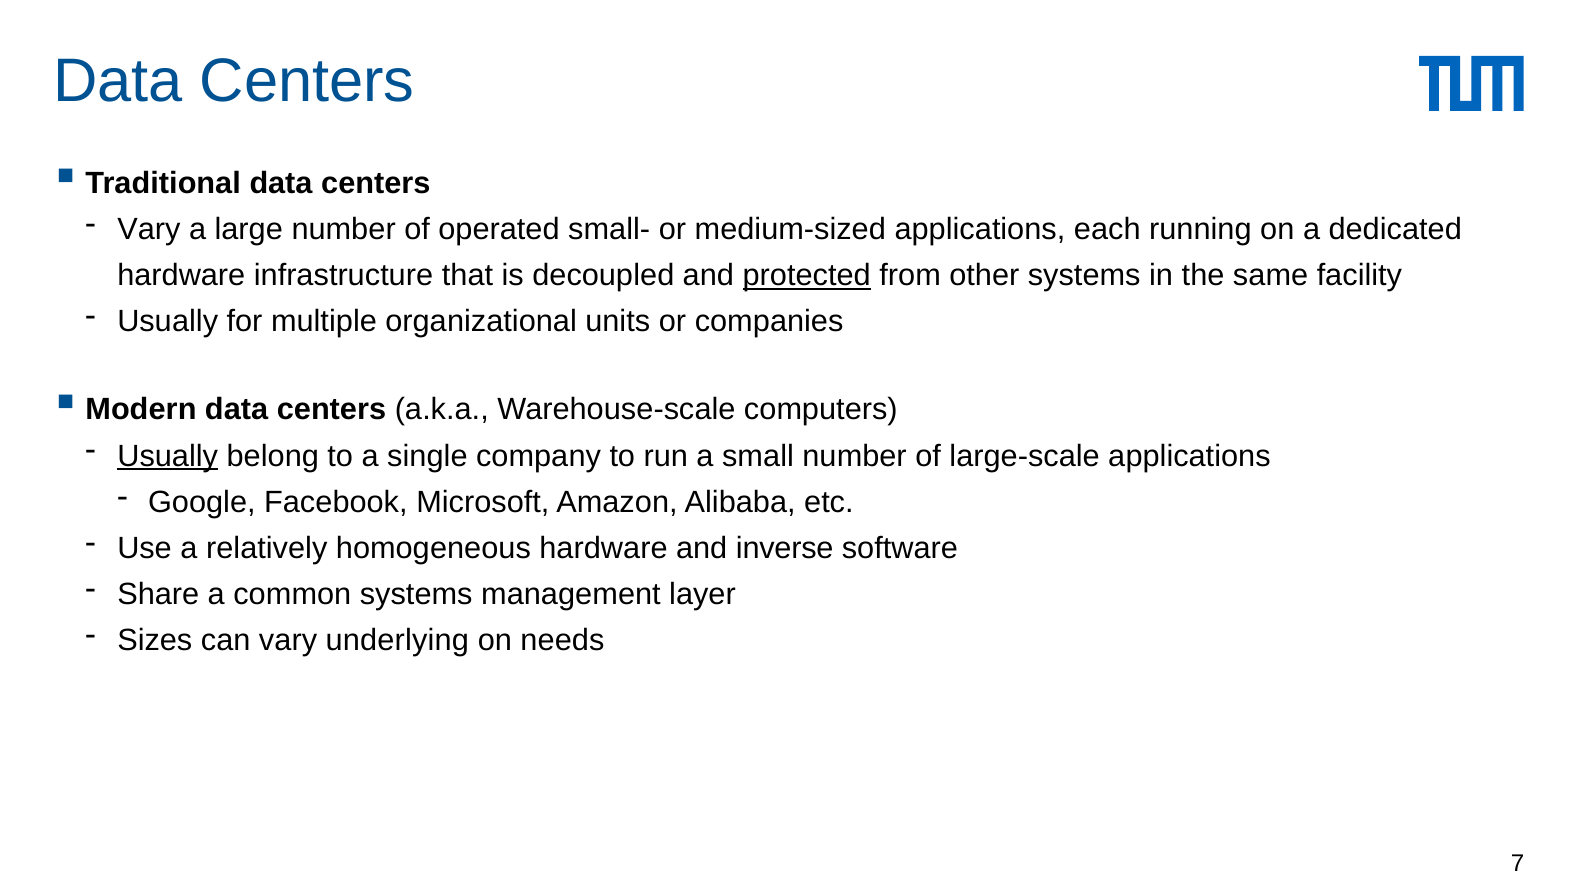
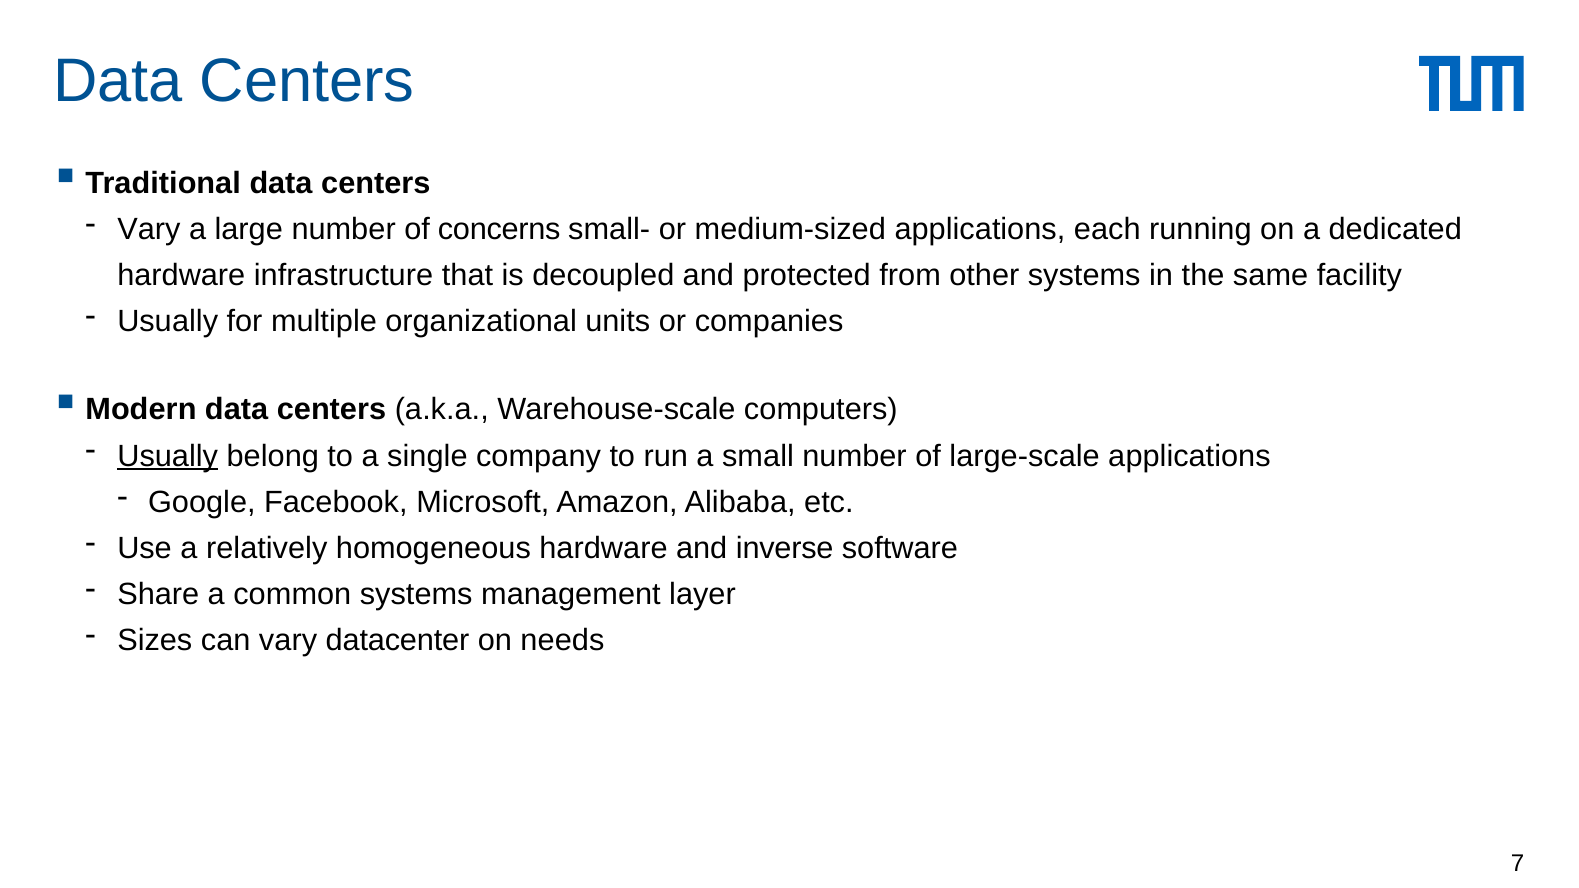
operated: operated -> concerns (499, 230)
protected underline: present -> none (807, 276)
underlying: underlying -> datacenter (397, 640)
